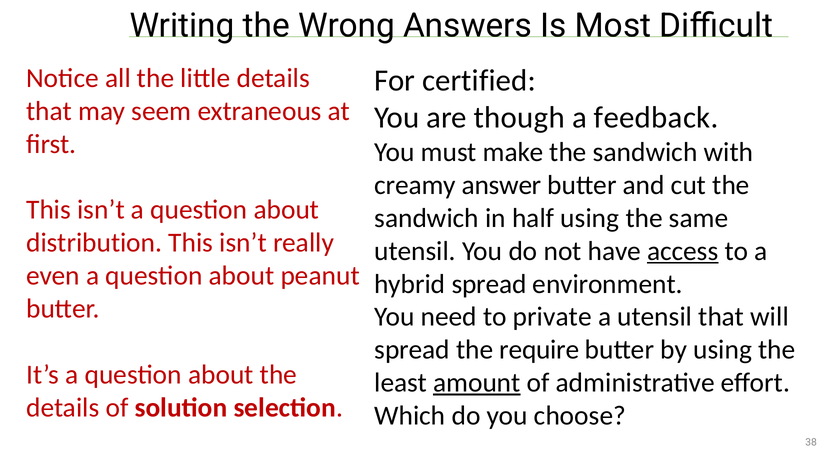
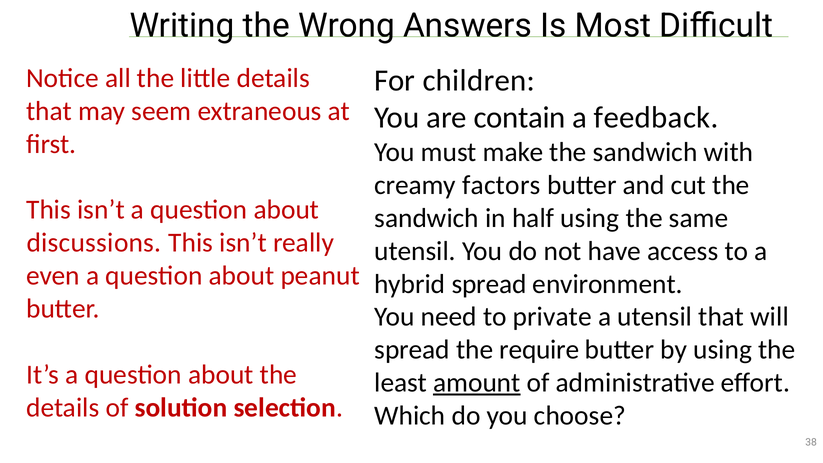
certified: certified -> children (479, 80)
though: though -> contain (520, 117)
answer: answer -> factors (501, 185)
distribution: distribution -> discussions (94, 243)
access underline: present -> none (683, 251)
